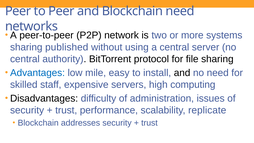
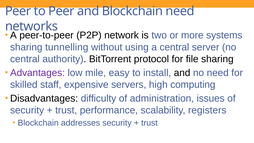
published: published -> tunnelling (67, 47)
Advantages colour: blue -> purple (38, 73)
replicate: replicate -> registers (207, 110)
